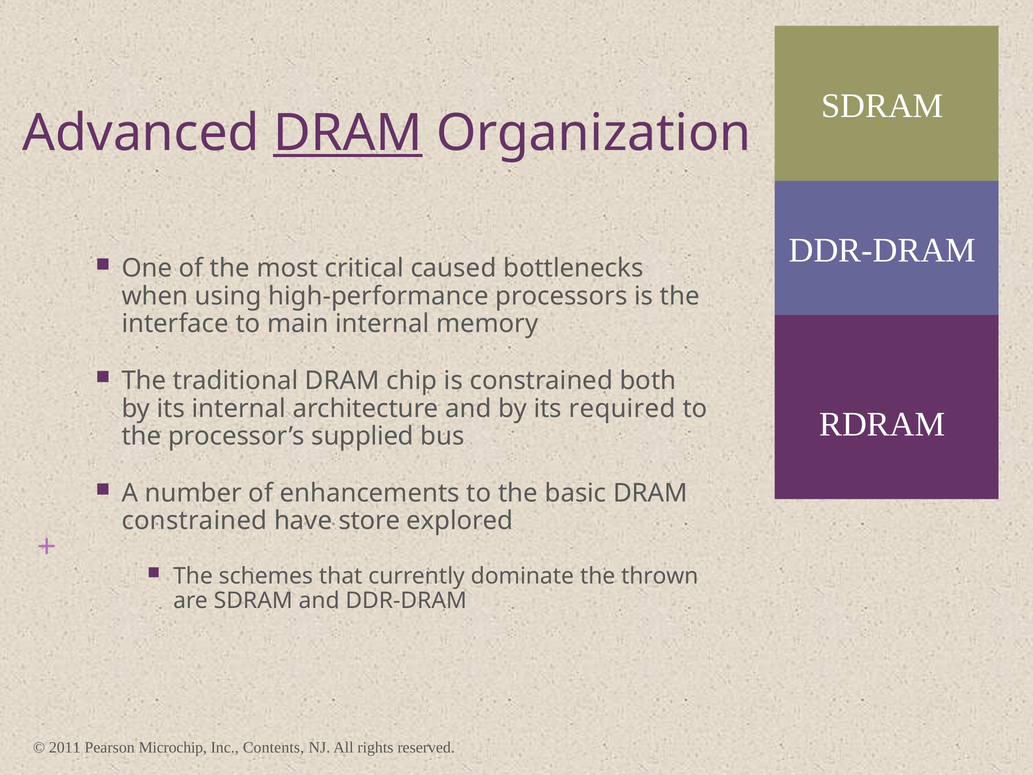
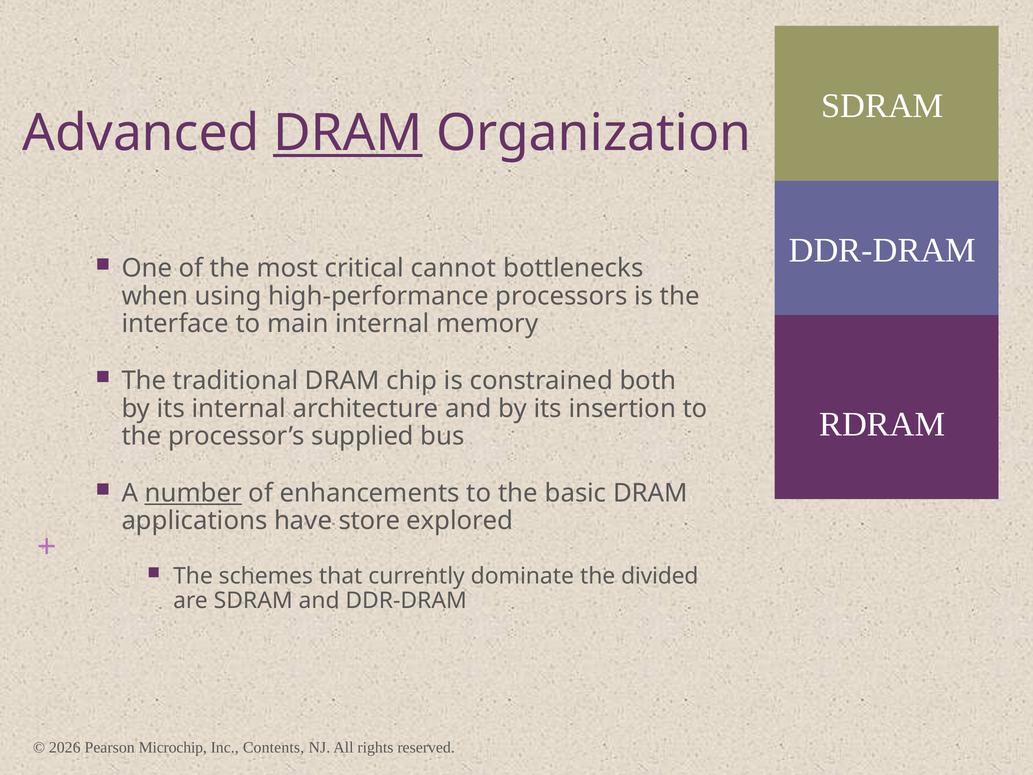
caused: caused -> cannot (453, 268)
required: required -> insertion (622, 408)
number underline: none -> present (193, 493)
constrained: constrained -> applications (194, 521)
thrown: thrown -> divided (660, 576)
2011: 2011 -> 2026 (65, 747)
